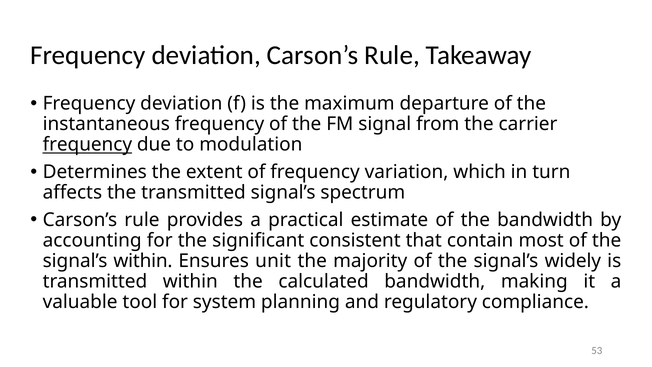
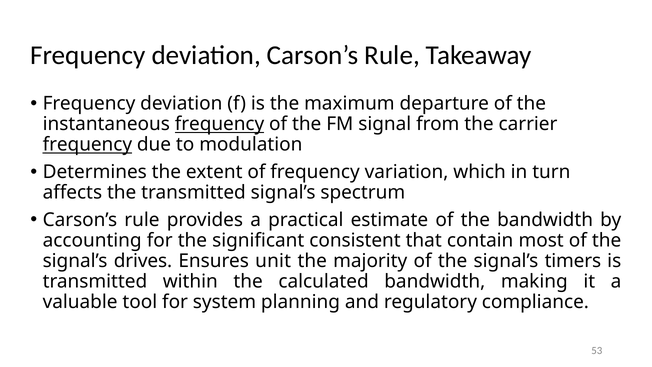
frequency underline: none -> present (220, 124)
signal’s within: within -> drives (143, 261)
widely: widely -> timers (573, 261)
